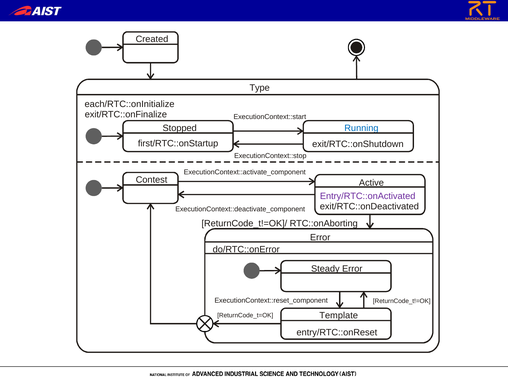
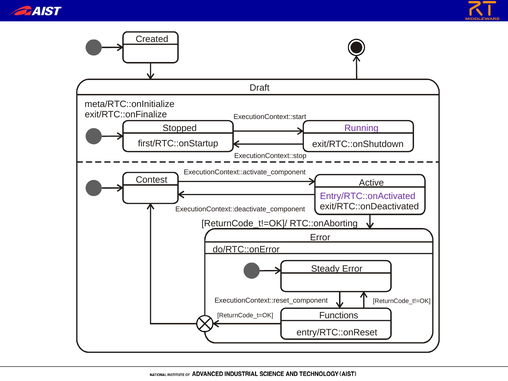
Type: Type -> Draft (260, 88)
each/RTC::onInitialize: each/RTC::onInitialize -> meta/RTC::onInitialize (130, 104)
Running colour: blue -> purple (361, 128)
Template: Template -> Functions (339, 315)
